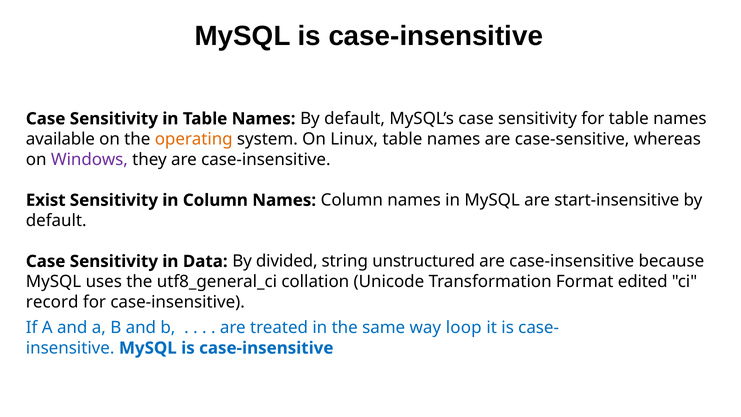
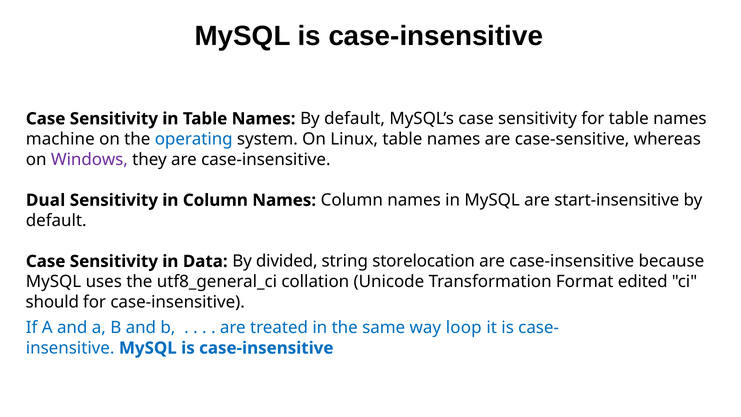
available: available -> machine (60, 139)
operating colour: orange -> blue (194, 139)
Exist: Exist -> Dual (46, 200)
unstructured: unstructured -> storelocation (424, 261)
record: record -> should (52, 302)
